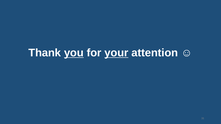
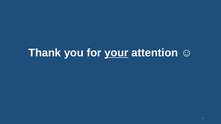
you underline: present -> none (74, 53)
